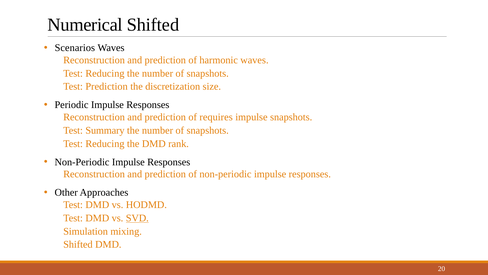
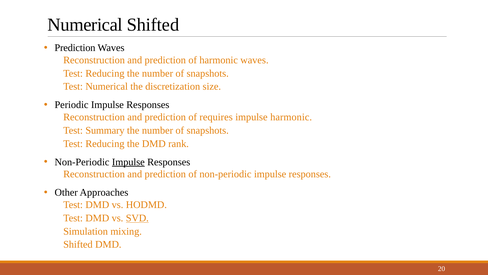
Scenarios: Scenarios -> Prediction (75, 48)
Test Prediction: Prediction -> Numerical (107, 86)
impulse snapshots: snapshots -> harmonic (291, 117)
Impulse underline: none -> present (128, 162)
